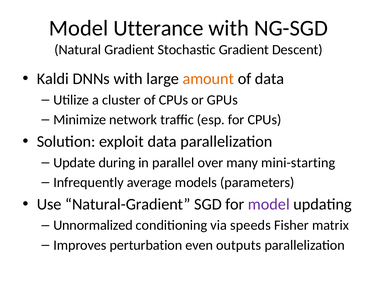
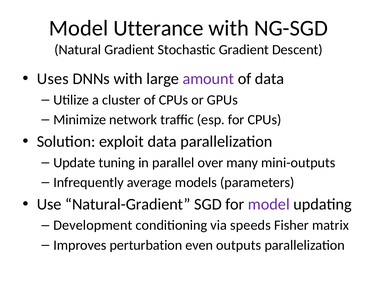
Kaldi: Kaldi -> Uses (53, 79)
amount colour: orange -> purple (208, 79)
during: during -> tuning (117, 162)
mini-starting: mini-starting -> mini-outputs (298, 162)
Unnormalized: Unnormalized -> Development (93, 225)
